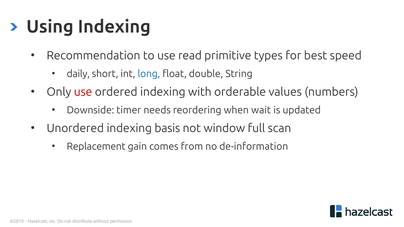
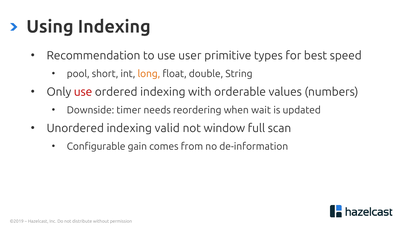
read: read -> user (190, 56)
daily: daily -> pool (78, 74)
long colour: blue -> orange (149, 74)
basis: basis -> valid (167, 128)
Replacement: Replacement -> Configurable (96, 147)
